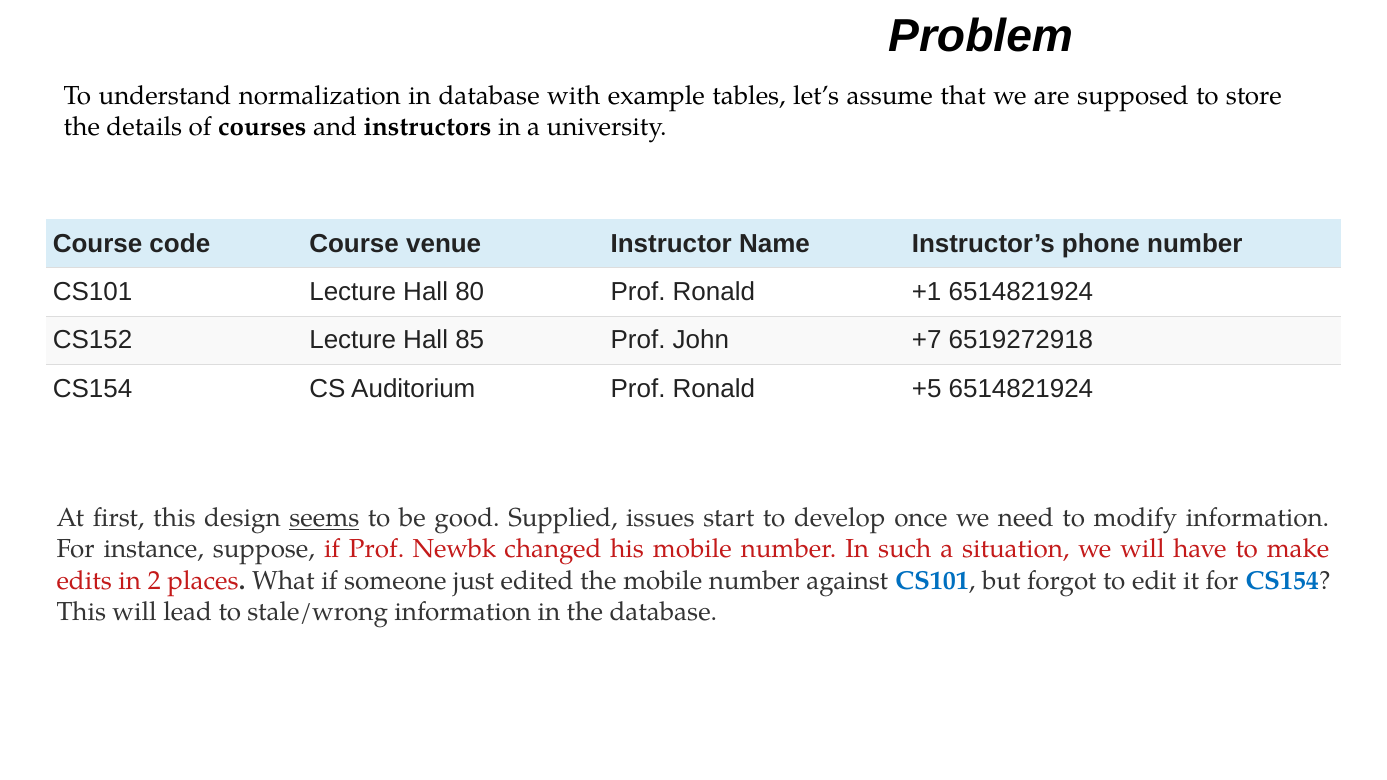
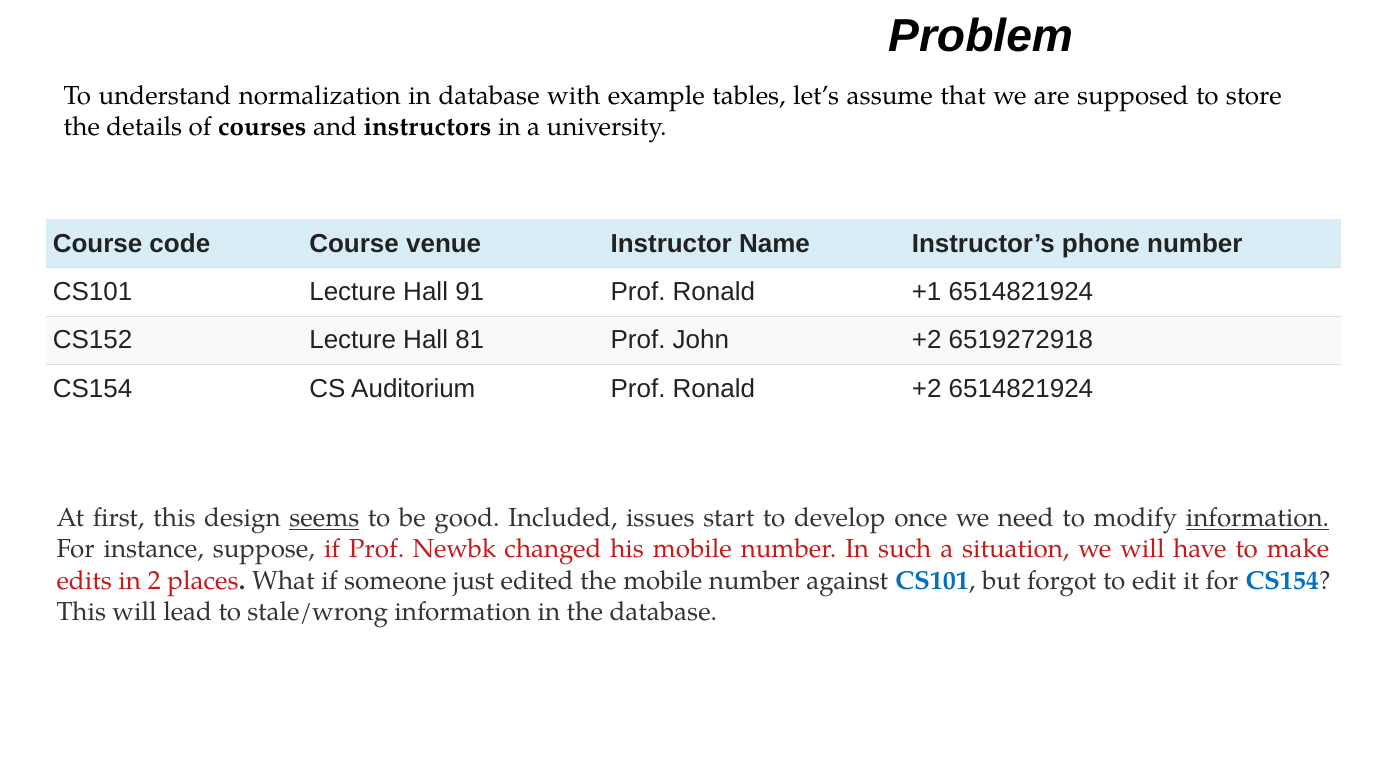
80: 80 -> 91 (470, 292)
85: 85 -> 81 (470, 340)
John +7: +7 -> +2 (927, 340)
Ronald +5: +5 -> +2 (927, 389)
Supplied: Supplied -> Included (563, 518)
information underline: none -> present (1257, 518)
